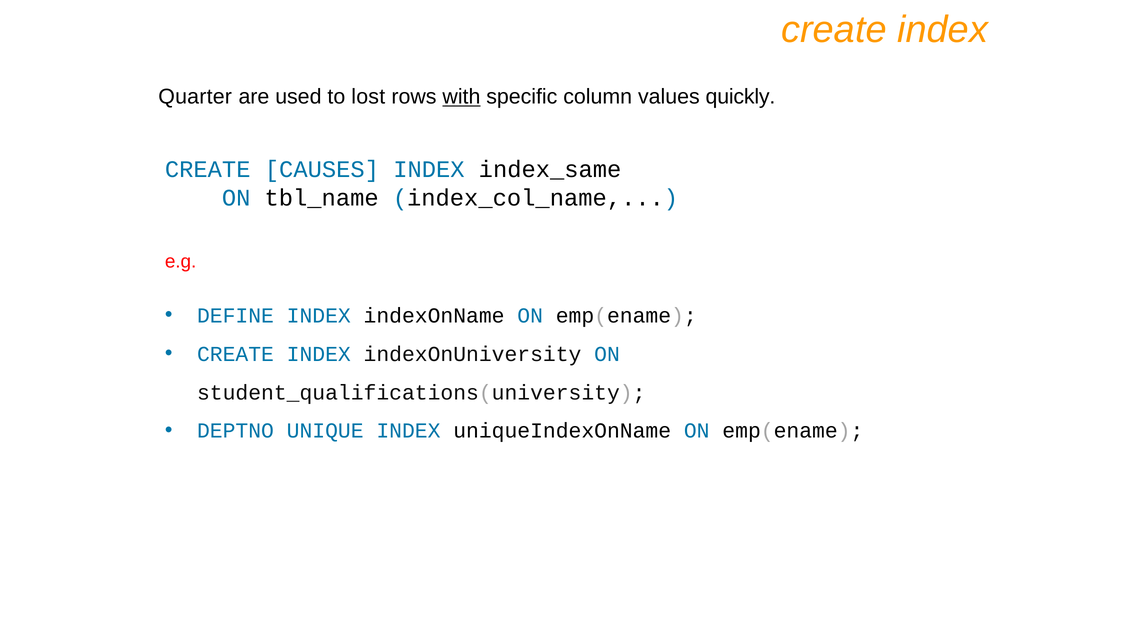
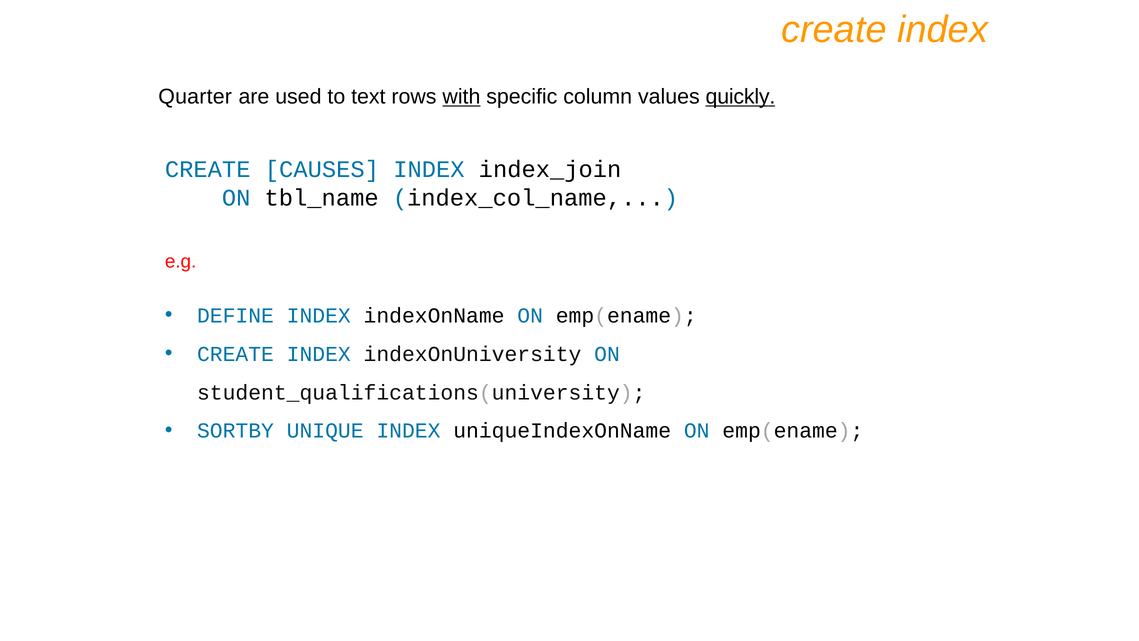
lost: lost -> text (368, 97)
quickly underline: none -> present (740, 97)
index_same: index_same -> index_join (550, 170)
DEPTNO: DEPTNO -> SORTBY (235, 431)
